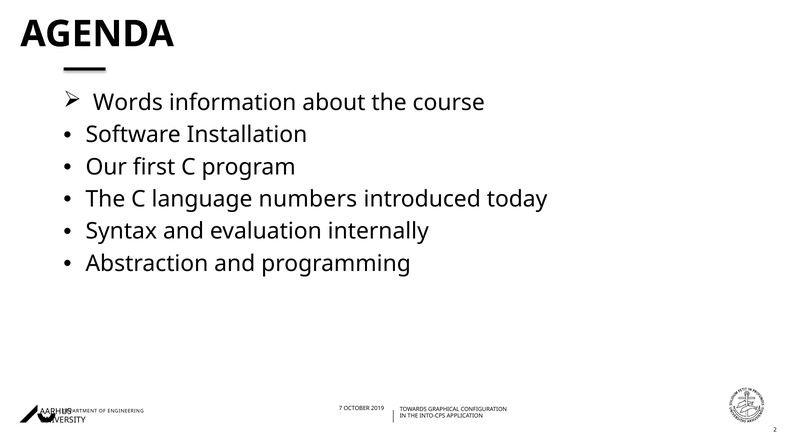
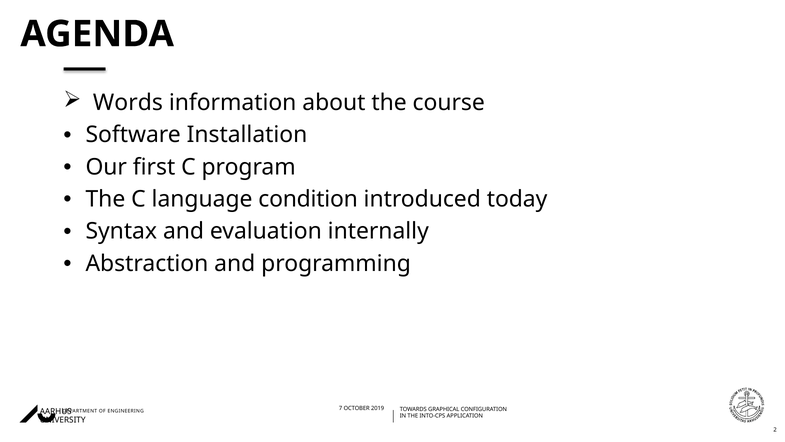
numbers: numbers -> condition (308, 199)
